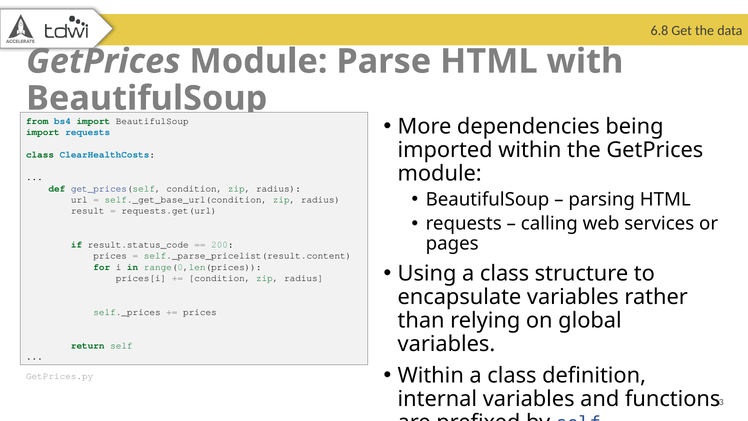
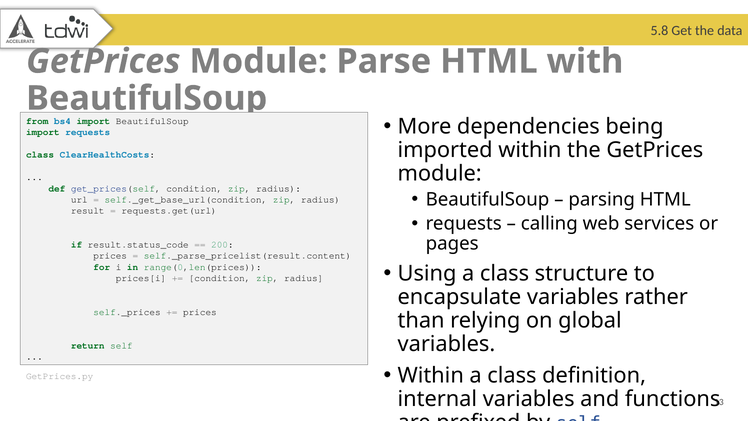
6.8: 6.8 -> 5.8 (659, 30)
